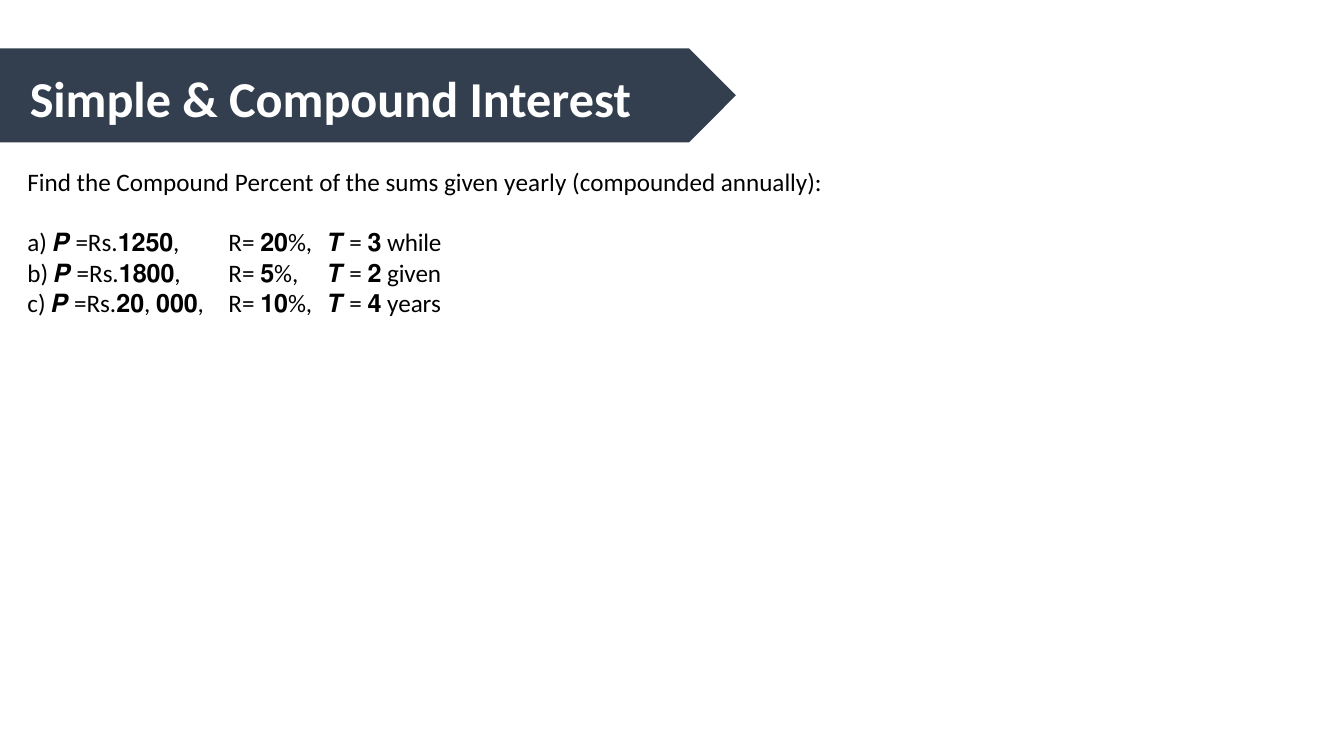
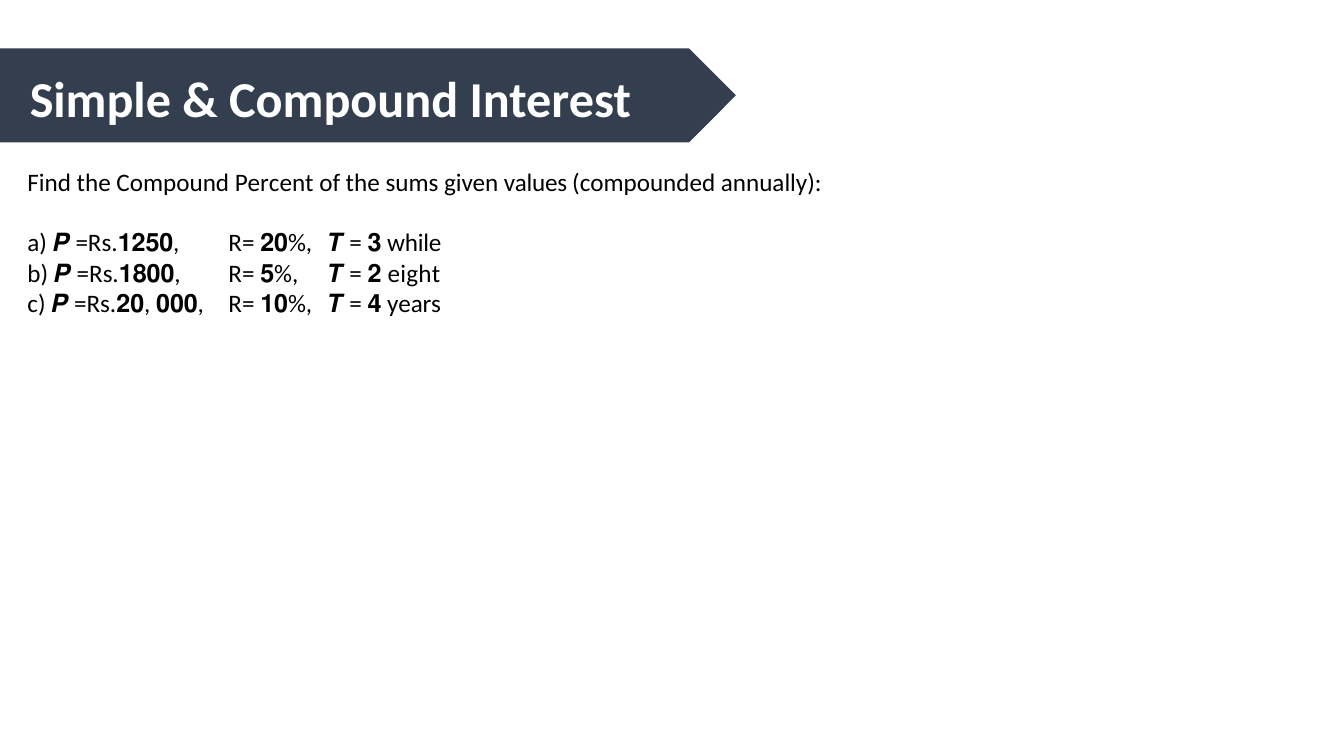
yearly: yearly -> values (535, 183)
given: given -> eight (414, 274)
